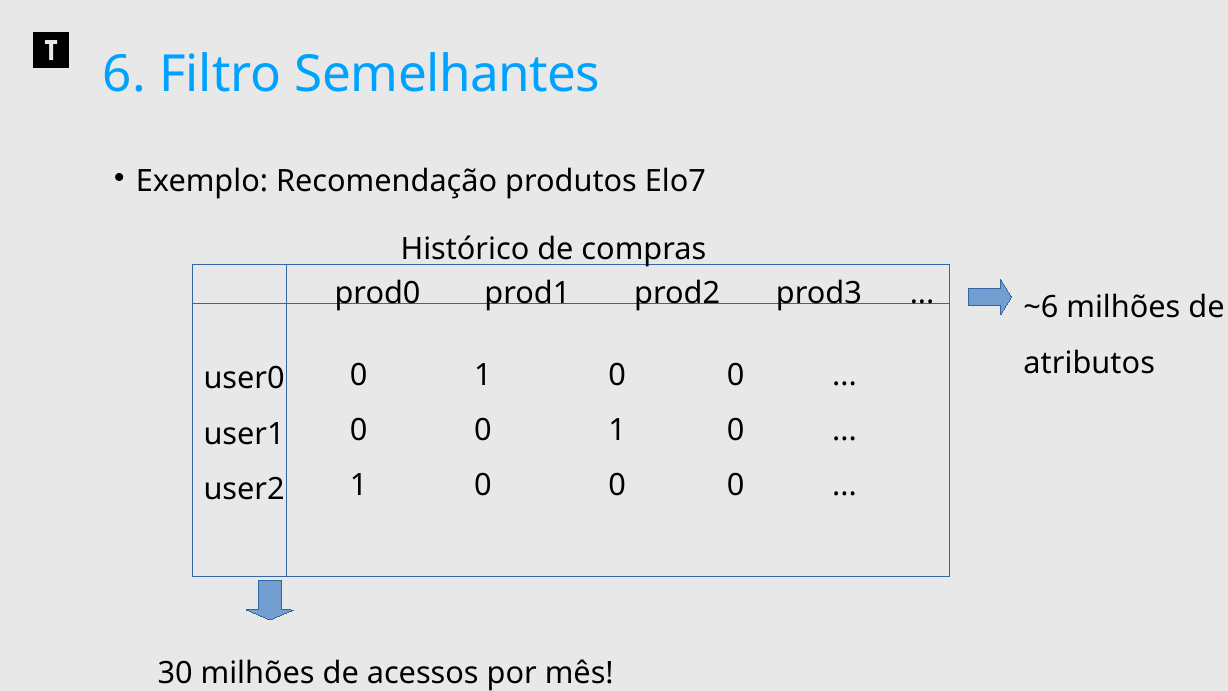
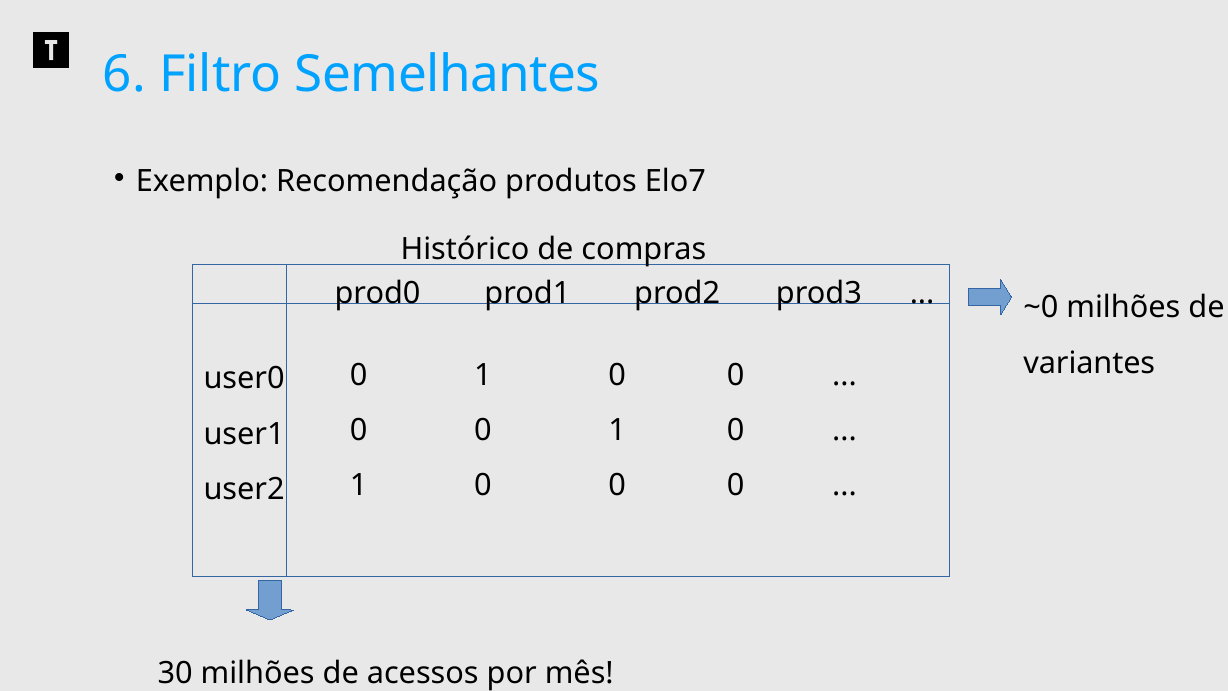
~6: ~6 -> ~0 (1041, 308)
atributos: atributos -> variantes (1089, 363)
